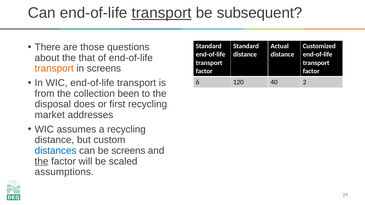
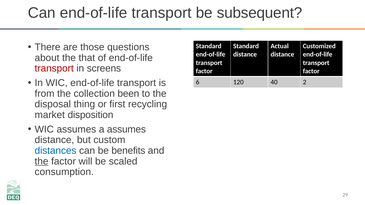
transport underline: present -> none (162, 13)
transport colour: orange -> red (54, 69)
does: does -> thing (84, 104)
addresses: addresses -> disposition (90, 115)
a recycling: recycling -> assumes (126, 129)
be screens: screens -> benefits (128, 151)
assumptions: assumptions -> consumption (64, 172)
